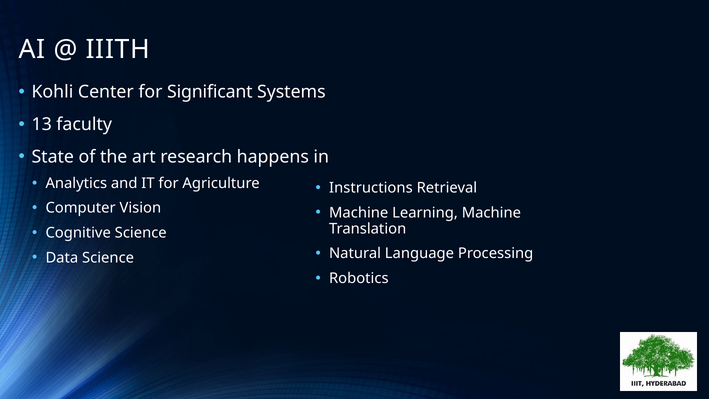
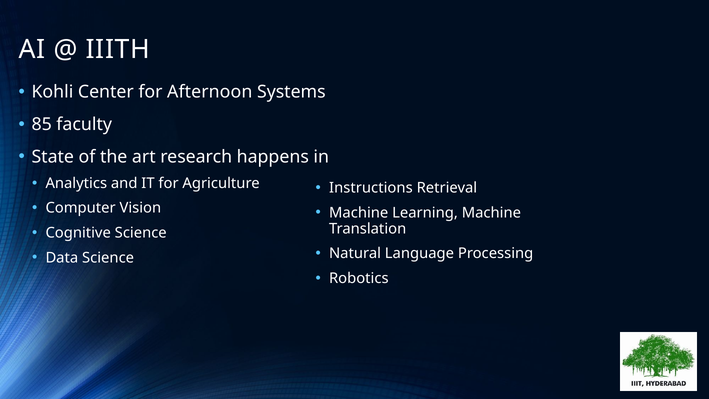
Significant: Significant -> Afternoon (210, 92)
13: 13 -> 85 (42, 124)
